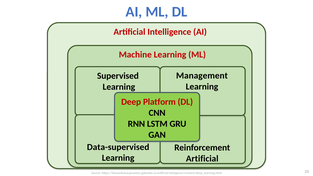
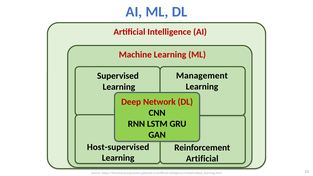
Platform: Platform -> Network (159, 102)
Data-supervised: Data-supervised -> Host-supervised (118, 147)
